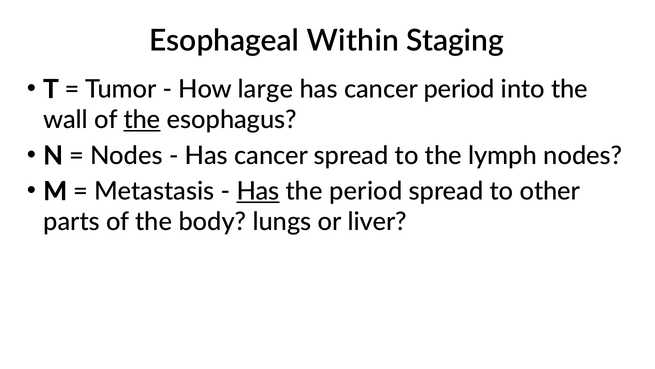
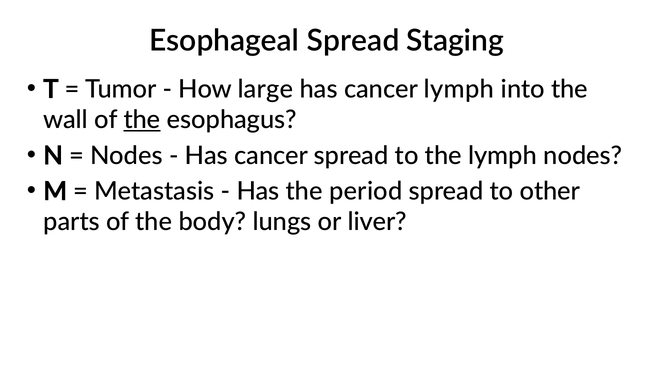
Esophageal Within: Within -> Spread (353, 41)
cancer period: period -> lymph (459, 89)
Has underline: present -> none (258, 191)
